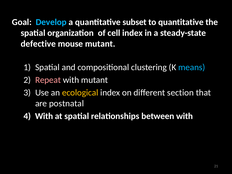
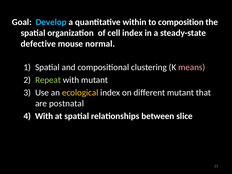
subset: subset -> within (135, 22)
to quantitative: quantitative -> composition (181, 22)
mouse mutant: mutant -> normal (100, 44)
means colour: light blue -> pink (192, 67)
Repeat colour: pink -> light green (48, 80)
different section: section -> mutant (181, 93)
between with: with -> slice (185, 116)
